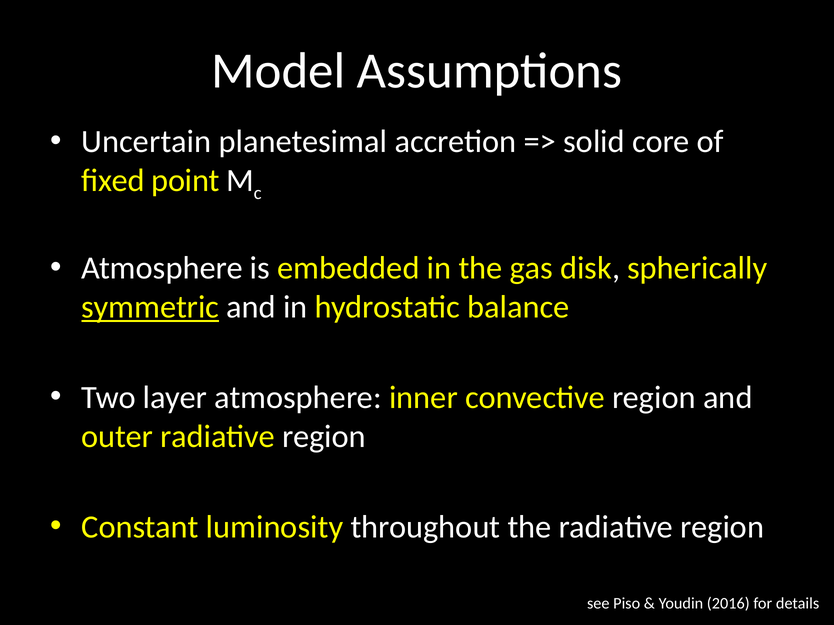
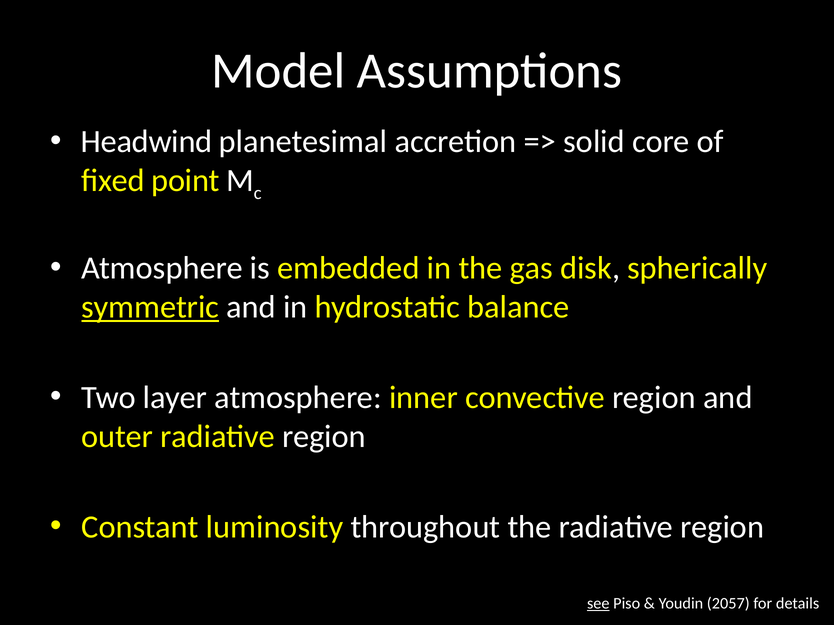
Uncertain: Uncertain -> Headwind (147, 142)
see underline: none -> present (598, 604)
2016: 2016 -> 2057 (728, 604)
